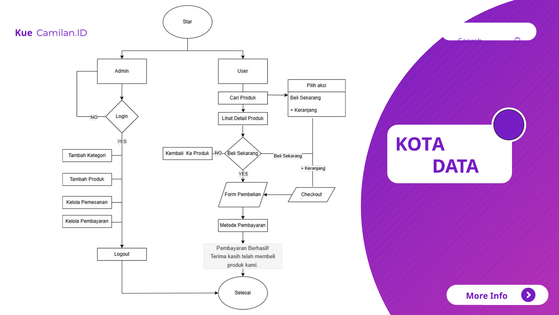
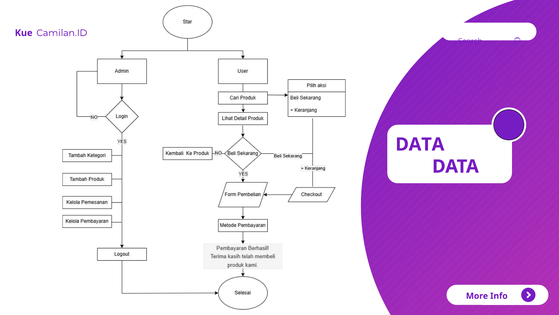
KOTA: KOTA -> DATA (420, 144)
